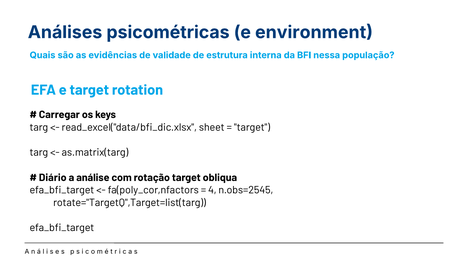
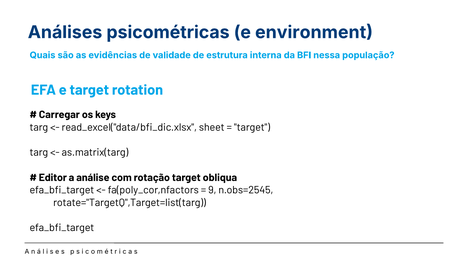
Diário: Diário -> Editor (53, 178)
4: 4 -> 9 (212, 190)
